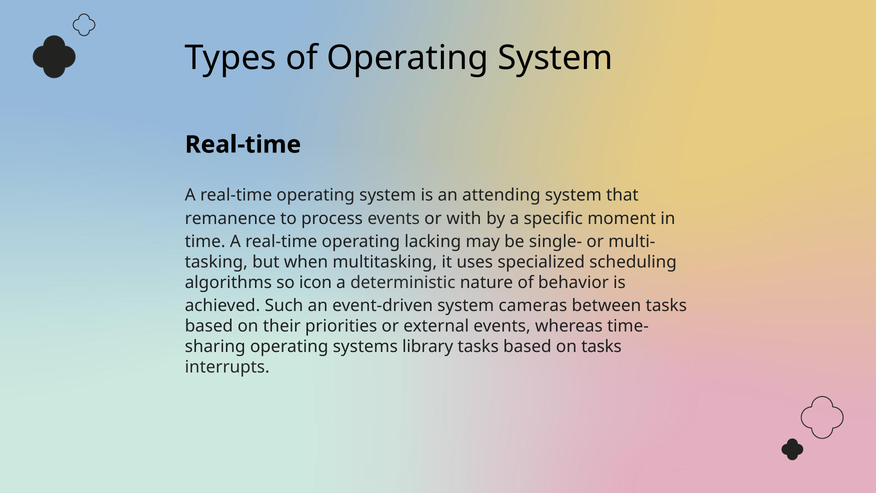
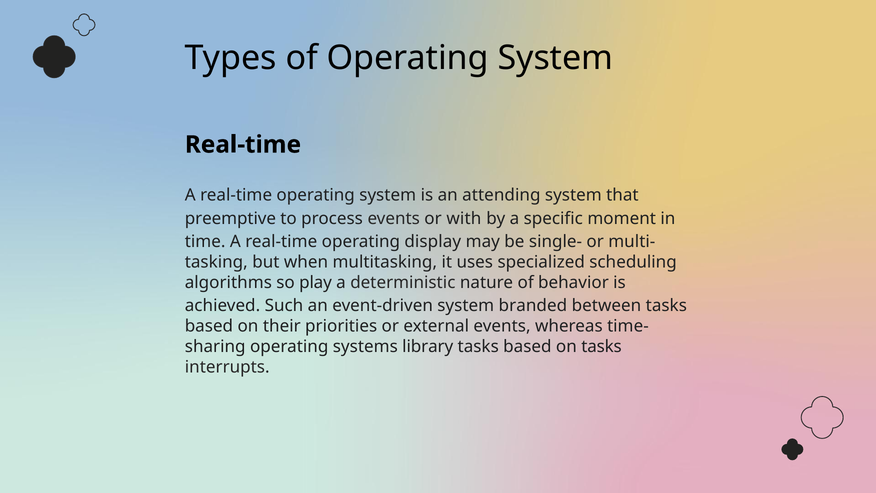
remanence: remanence -> preemptive (230, 218)
lacking: lacking -> display (433, 242)
icon: icon -> play (316, 282)
cameras: cameras -> branded (533, 306)
